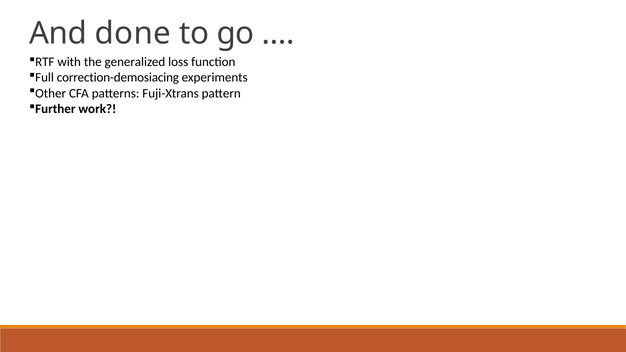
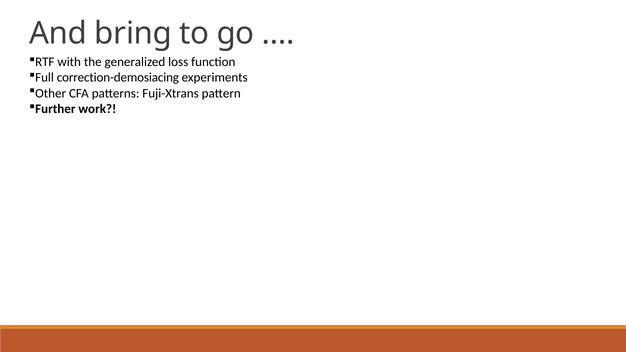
done: done -> bring (133, 34)
